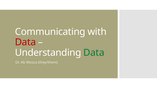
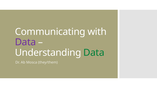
Data colour: red -> purple (25, 42)
